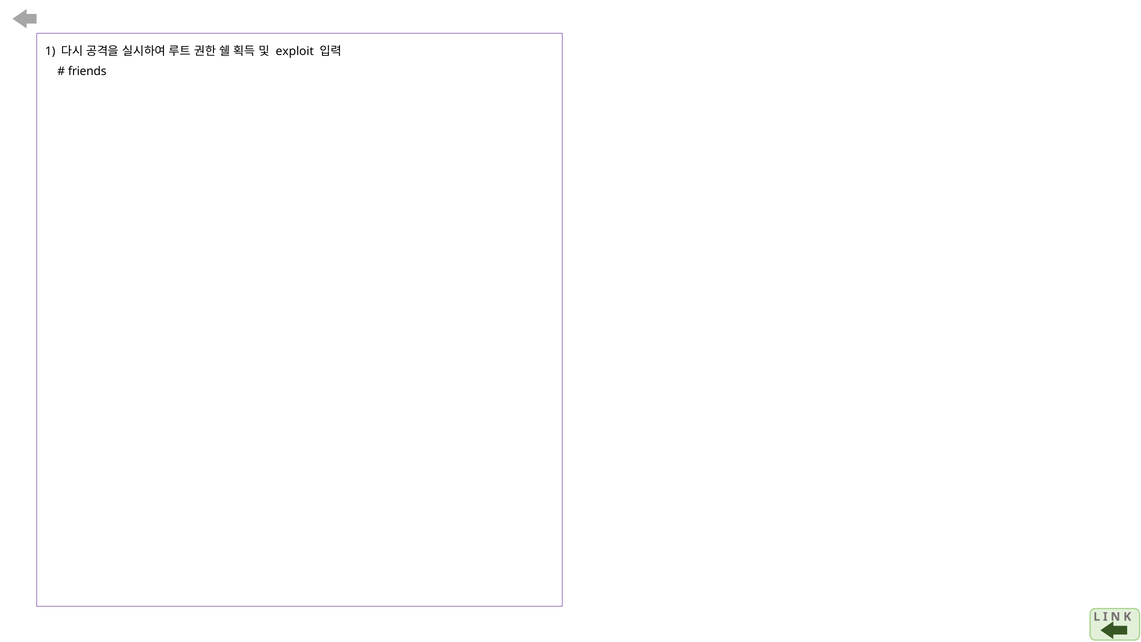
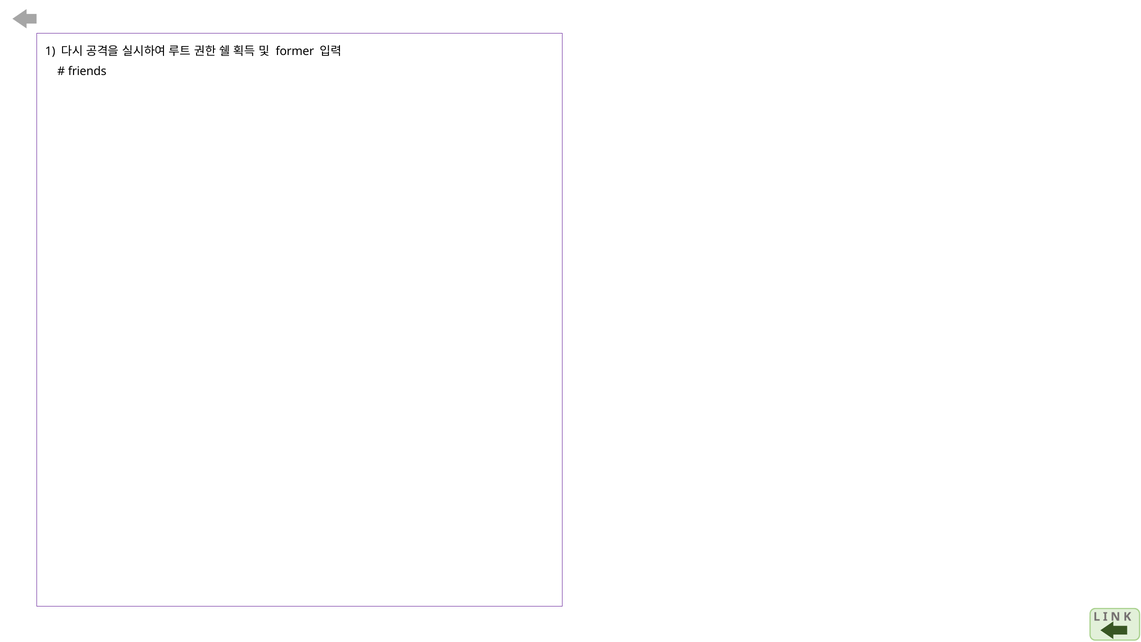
exploit: exploit -> former (295, 51)
